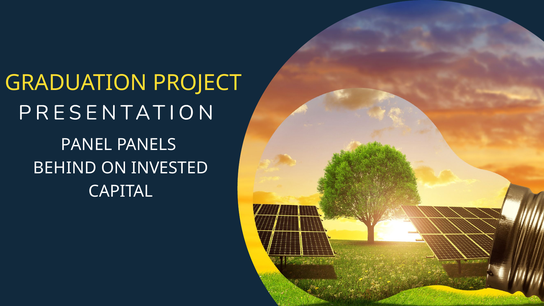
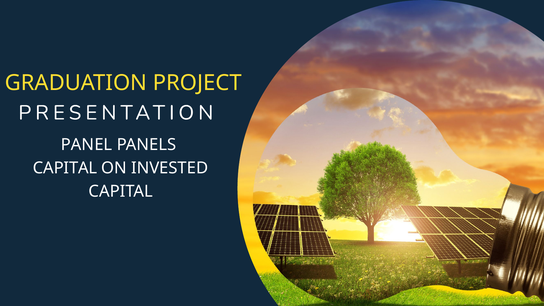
BEHIND: BEHIND -> CAPITAL (65, 168)
